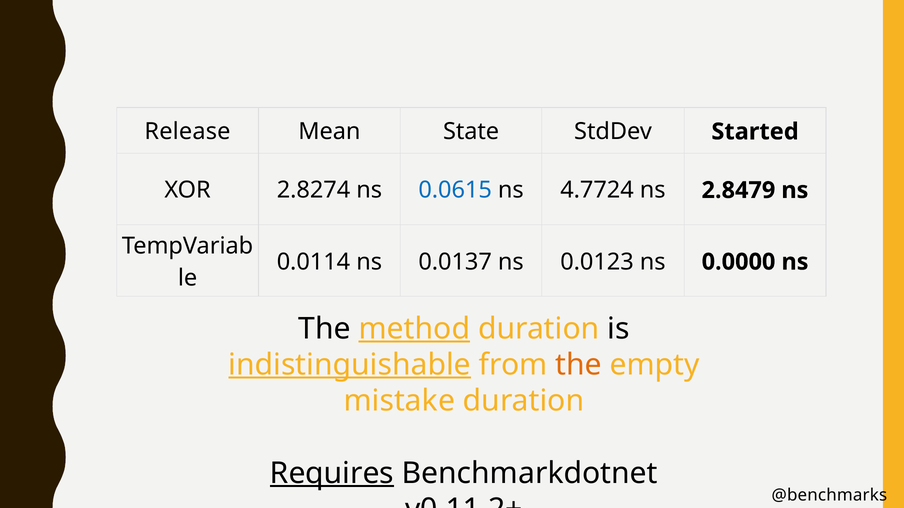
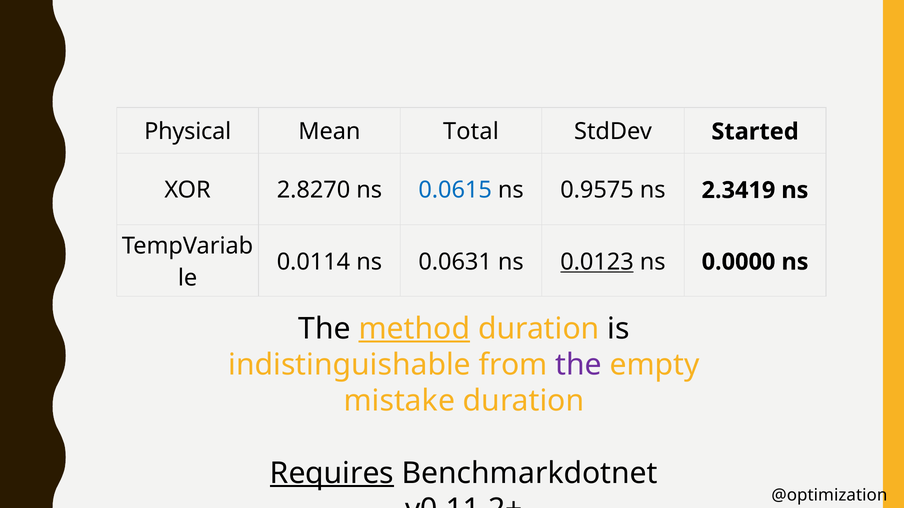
Release: Release -> Physical (188, 132)
State: State -> Total (471, 132)
2.8274: 2.8274 -> 2.8270 (314, 190)
4.7724: 4.7724 -> 0.9575 (597, 190)
2.8479: 2.8479 -> 2.3419 (738, 190)
0.0137: 0.0137 -> 0.0631 (455, 262)
0.0123 underline: none -> present (597, 262)
indistinguishable underline: present -> none (350, 365)
the colour: orange -> purple (579, 365)
@benchmarks: @benchmarks -> @optimization (829, 496)
